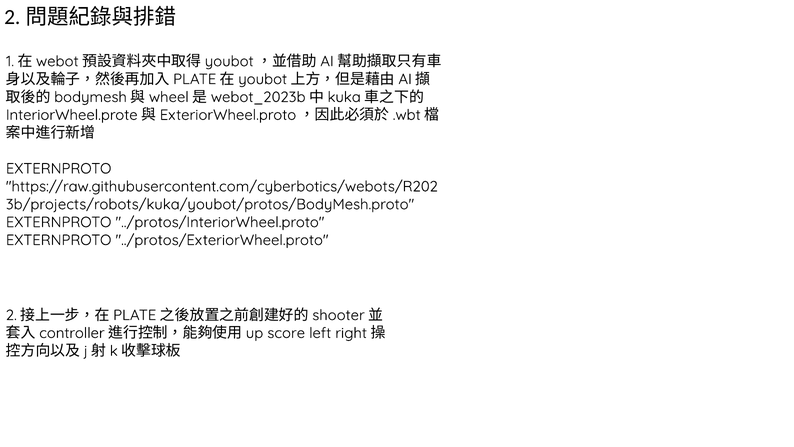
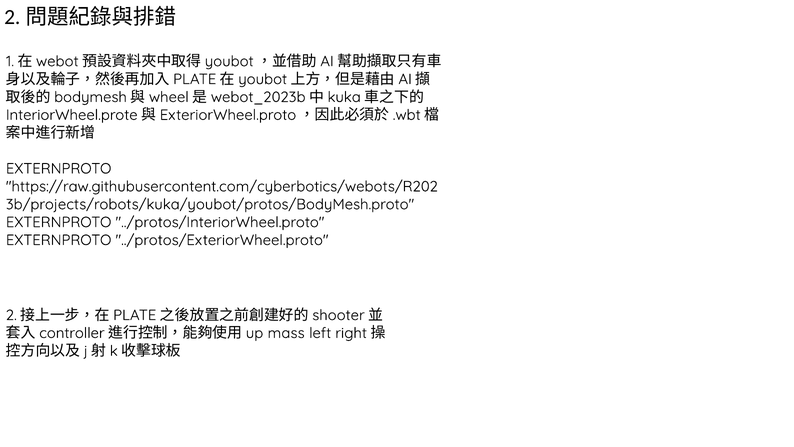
score: score -> mass (286, 333)
